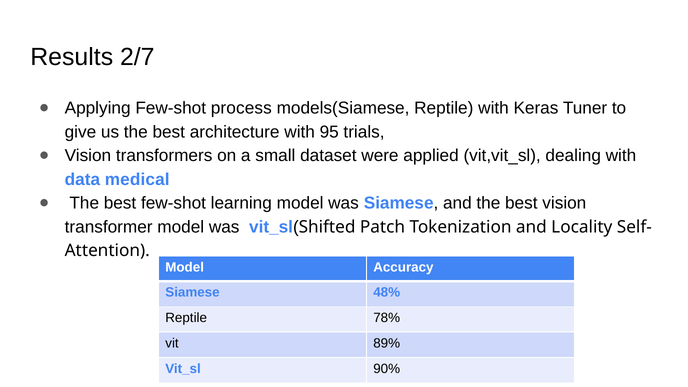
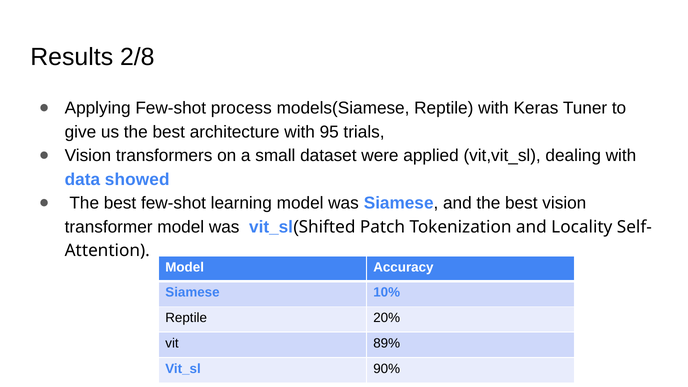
2/7: 2/7 -> 2/8 (137, 57)
medical: medical -> showed (137, 179)
48%: 48% -> 10% (387, 292)
78%: 78% -> 20% (387, 318)
